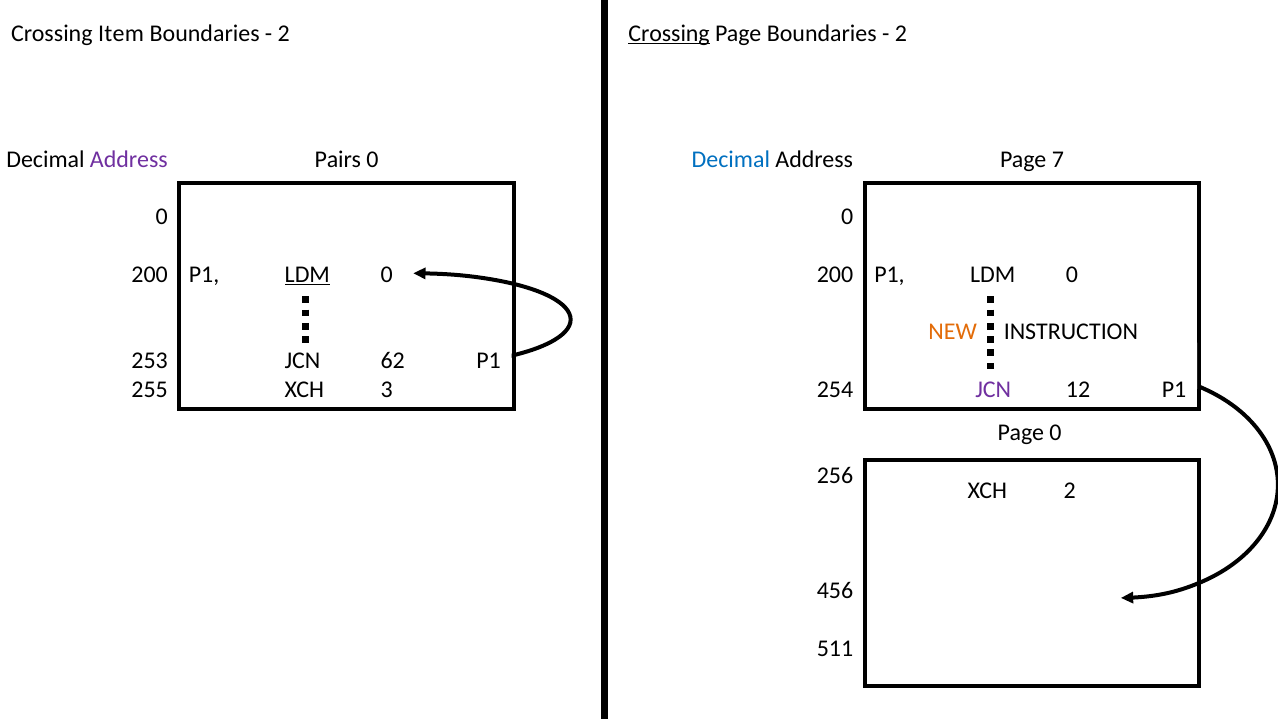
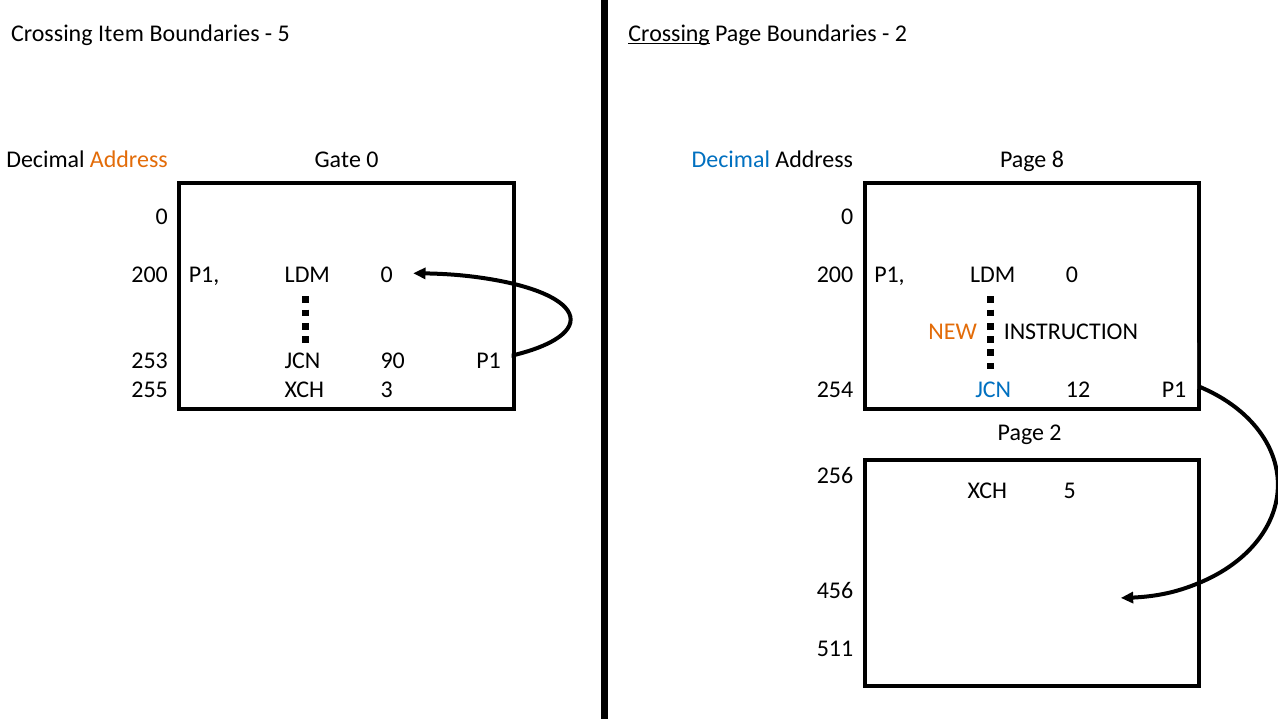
2: 2 -> 5 (284, 33)
Address colour: purple -> orange (129, 159)
Pairs: Pairs -> Gate (338, 159)
7: 7 -> 8 (1058, 159)
LDM underline: present -> none (307, 274)
62: 62 -> 90 (393, 360)
JCN colour: purple -> blue (993, 389)
Page 0: 0 -> 2 (1056, 433)
XCH 2: 2 -> 5 (1070, 490)
